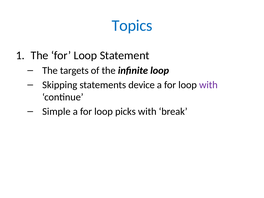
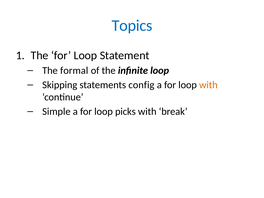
targets: targets -> formal (74, 71)
device: device -> config (141, 85)
with colour: purple -> orange (208, 85)
